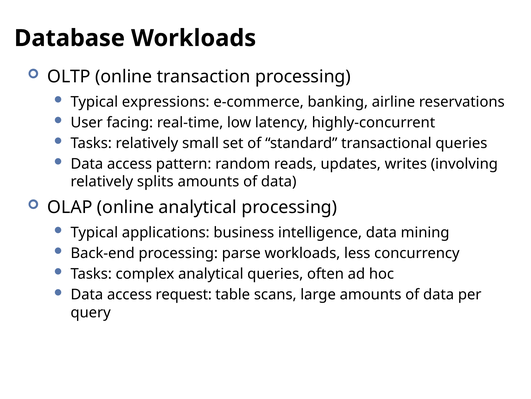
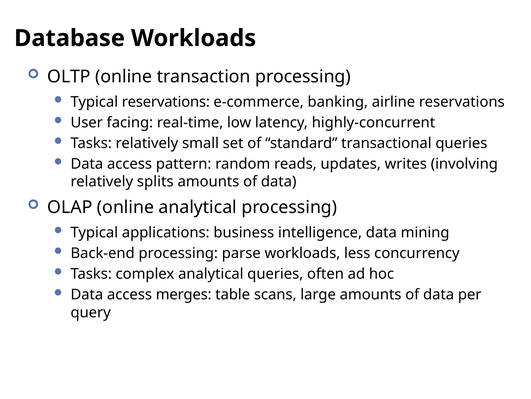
Typical expressions: expressions -> reservations (166, 102)
request: request -> merges (184, 294)
